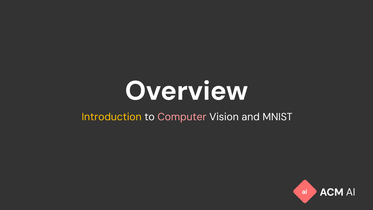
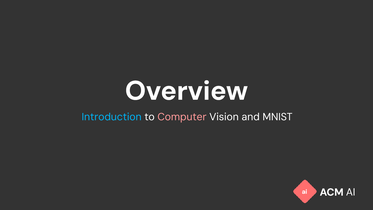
Introduction colour: yellow -> light blue (112, 117)
